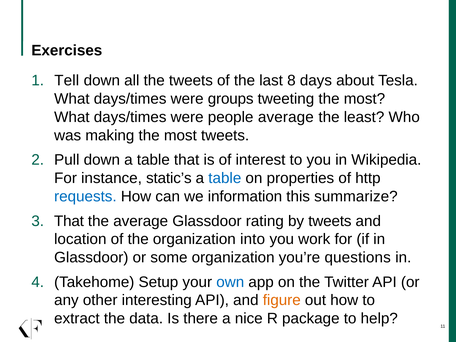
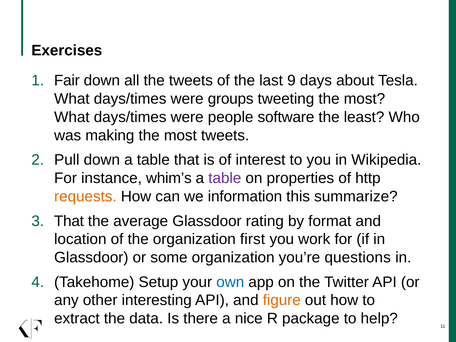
Tell: Tell -> Fair (67, 81)
8: 8 -> 9 (291, 81)
people average: average -> software (286, 117)
static’s: static’s -> whim’s (169, 178)
table colour: blue -> purple (225, 178)
requests colour: blue -> orange (85, 196)
by tweets: tweets -> format (330, 221)
into: into -> first (253, 239)
